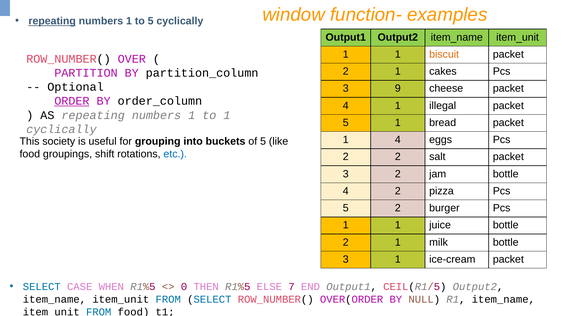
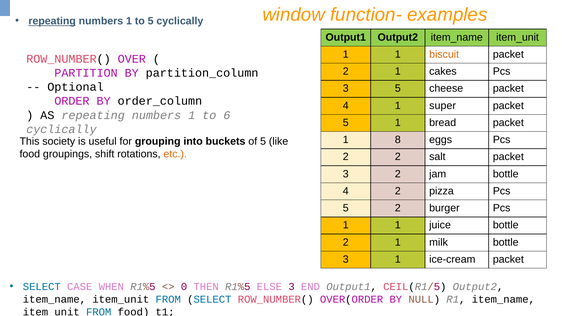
3 9: 9 -> 5 (398, 88)
ORDER underline: present -> none (72, 101)
illegal: illegal -> super (443, 106)
to 1: 1 -> 6 (227, 115)
1 4: 4 -> 8 (398, 140)
etc colour: blue -> orange (175, 154)
ELSE 7: 7 -> 3 (292, 287)
